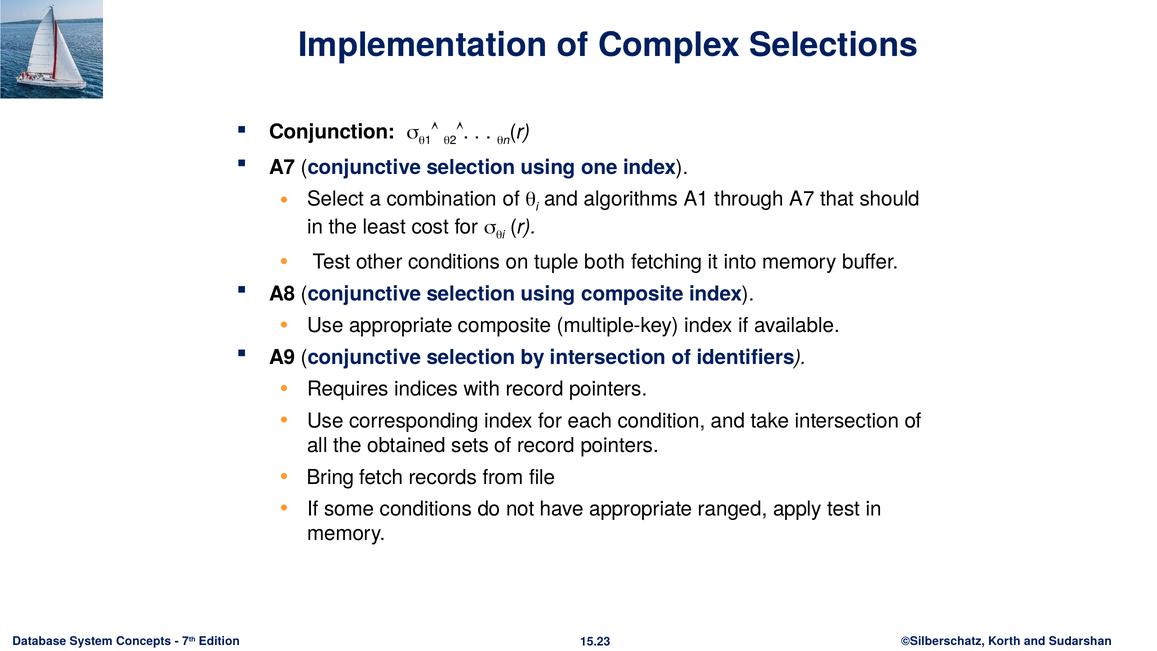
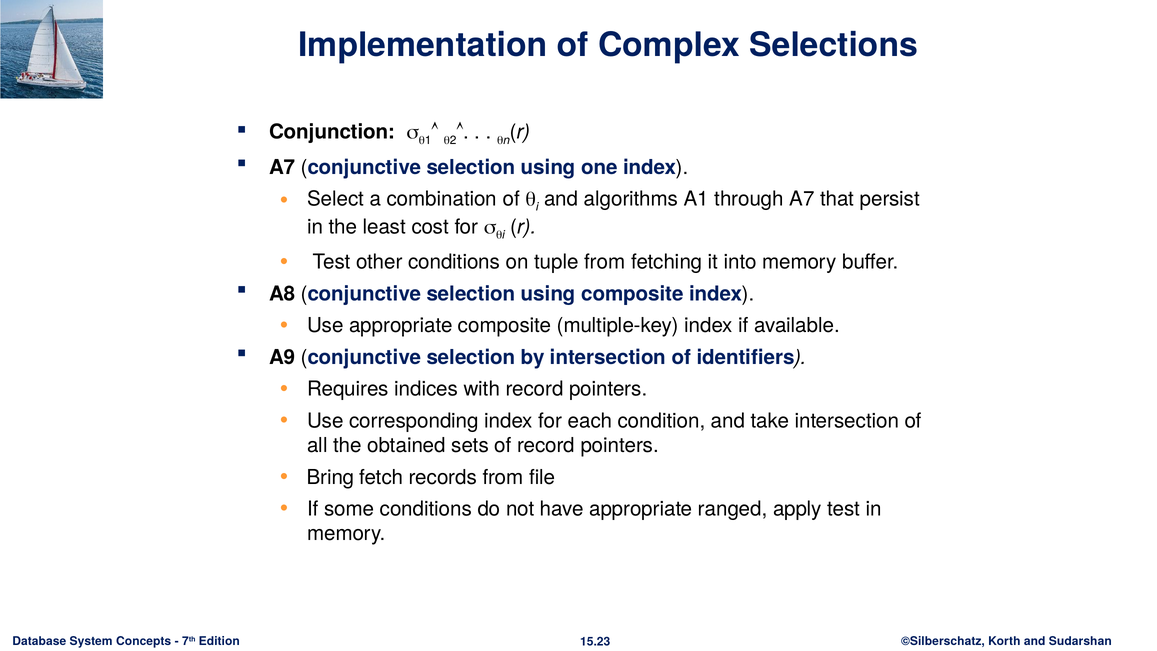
should: should -> persist (890, 199)
tuple both: both -> from (605, 262)
